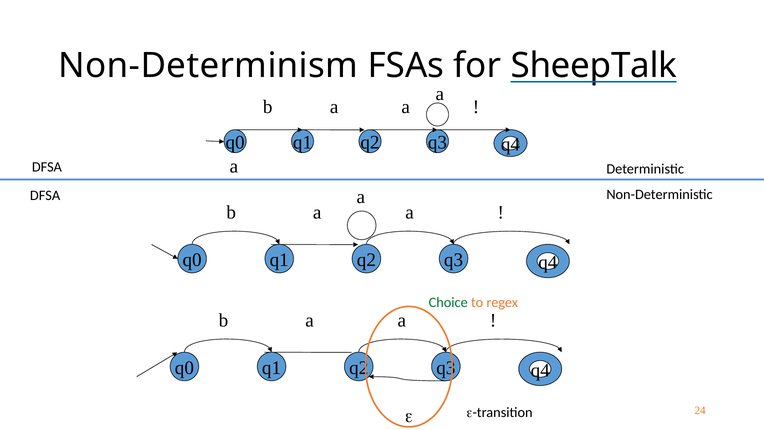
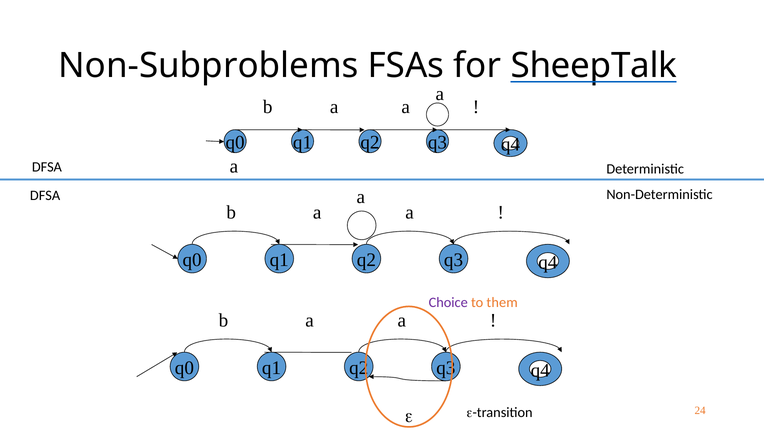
Non-Determinism: Non-Determinism -> Non-Subproblems (208, 66)
Choice colour: green -> purple (448, 302)
regex: regex -> them (502, 302)
